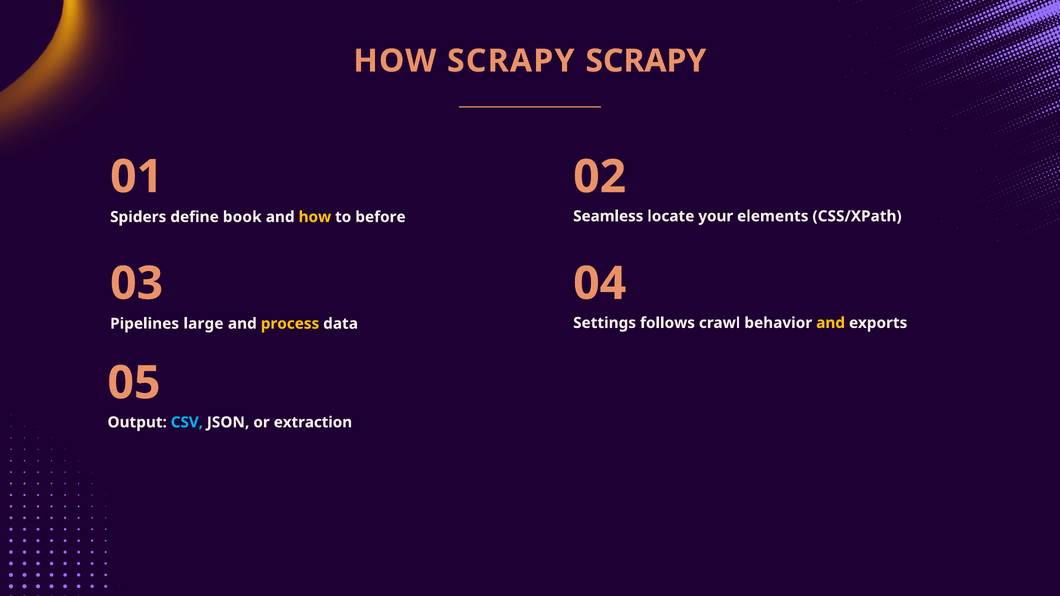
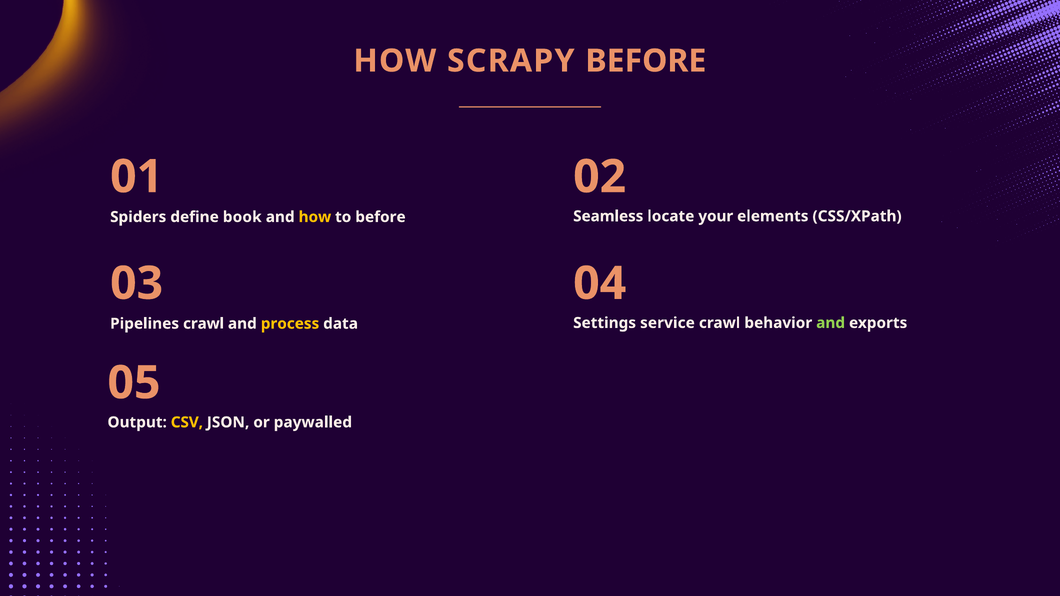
SCRAPY SCRAPY: SCRAPY -> BEFORE (646, 61)
follows: follows -> service (667, 323)
and colour: yellow -> light green (831, 323)
Pipelines large: large -> crawl (204, 324)
CSV colour: light blue -> yellow (187, 422)
extraction: extraction -> paywalled (313, 422)
